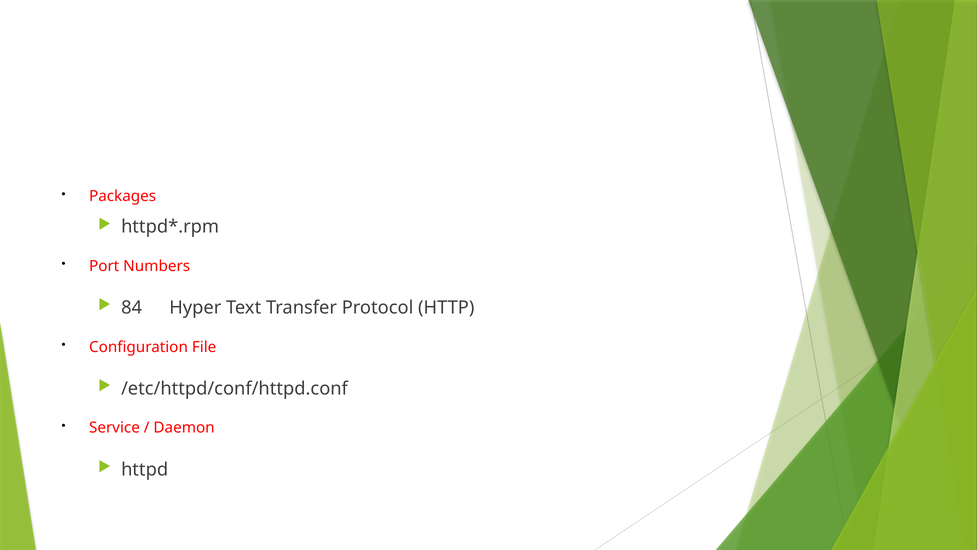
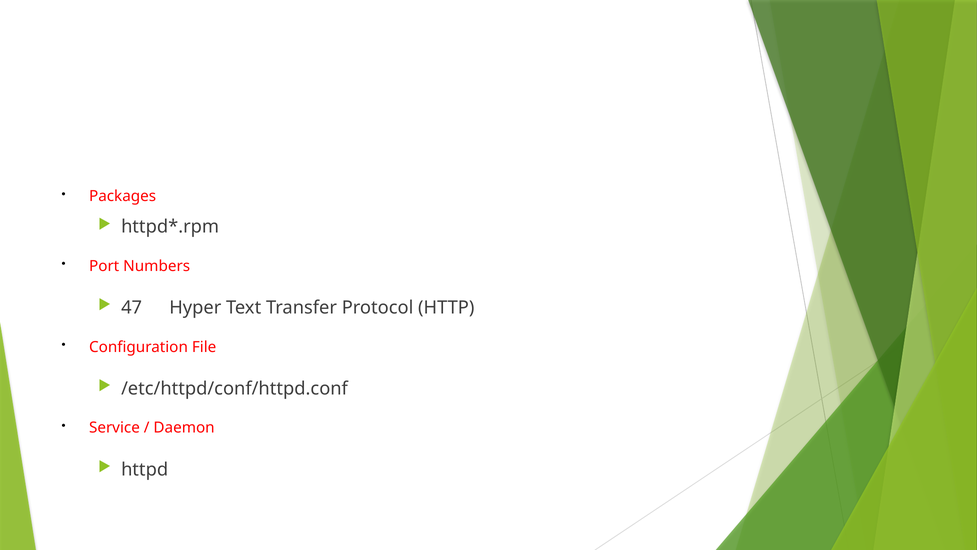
84: 84 -> 47 (132, 308)
